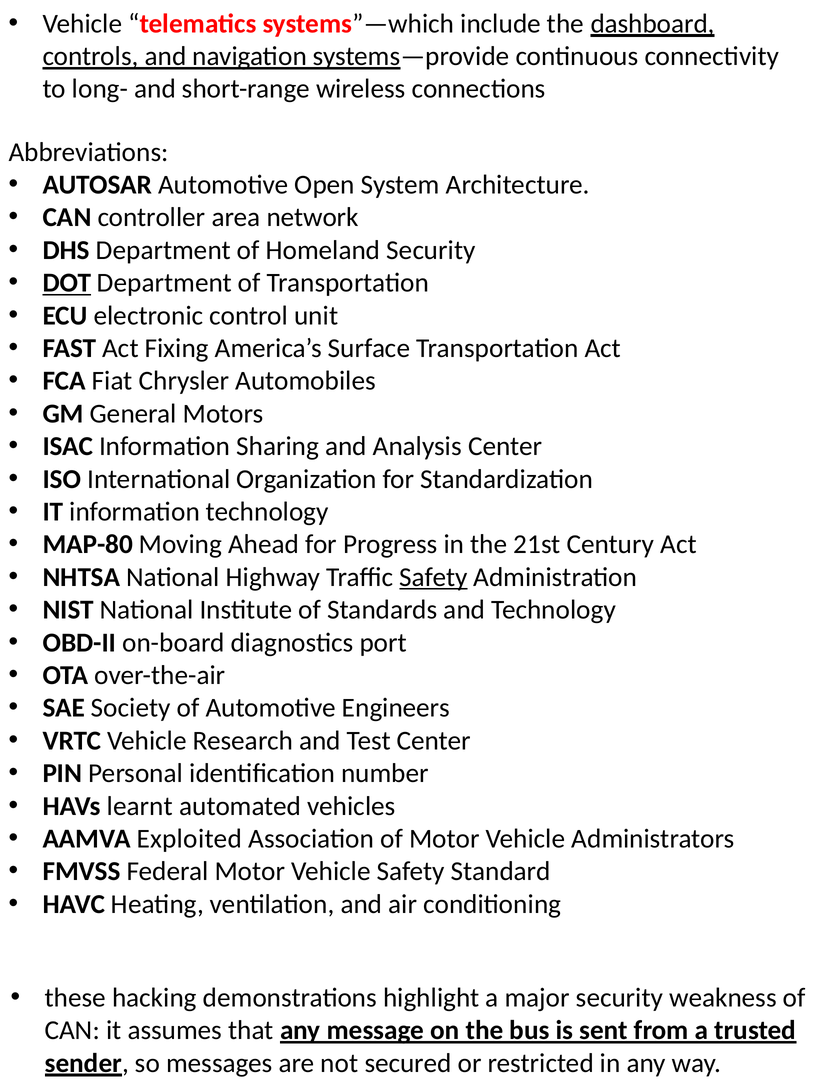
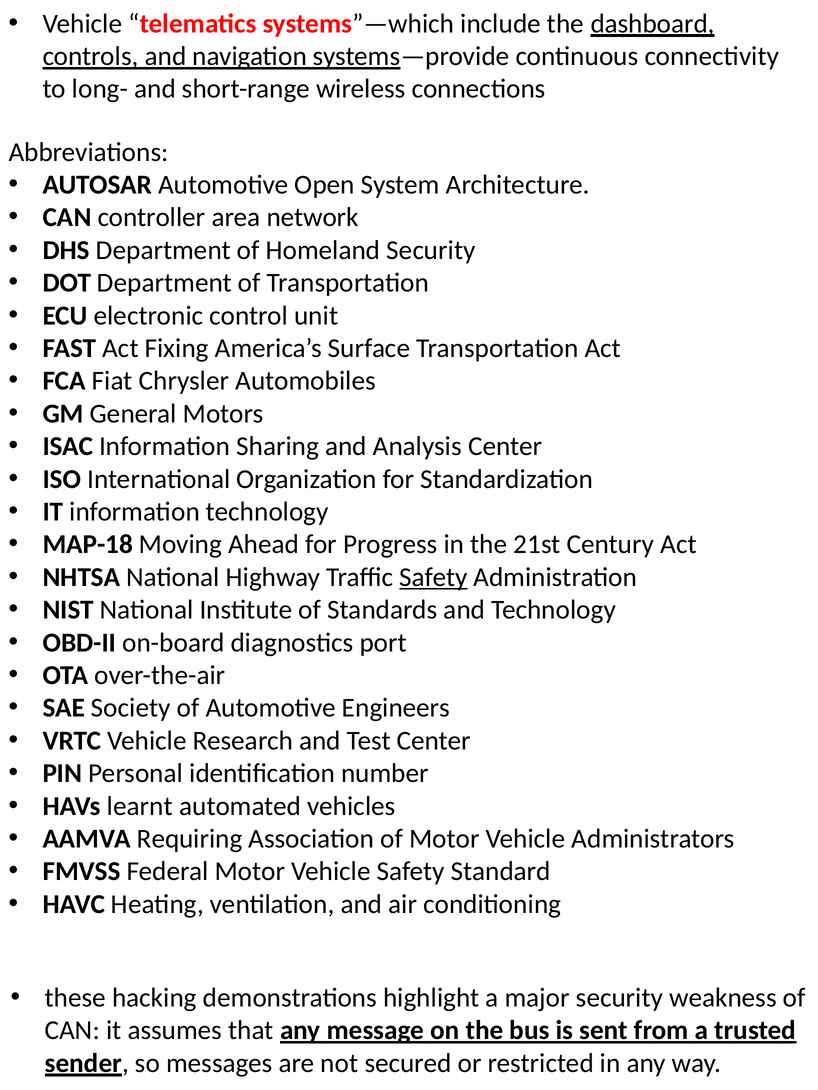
DOT underline: present -> none (67, 283)
MAP-80: MAP-80 -> MAP-18 (88, 545)
Exploited: Exploited -> Requiring (190, 839)
